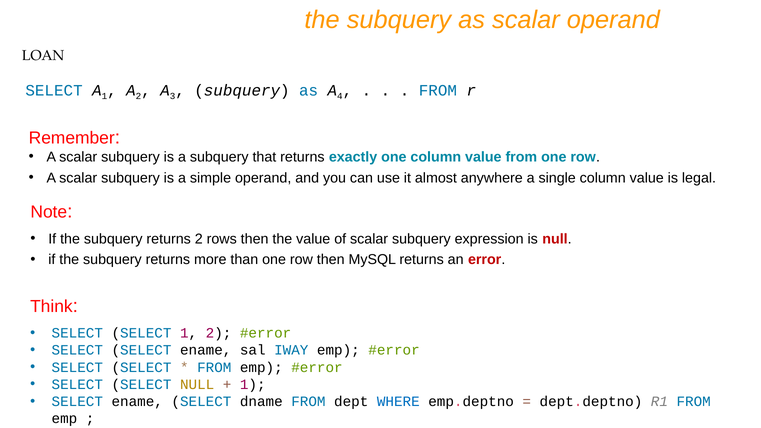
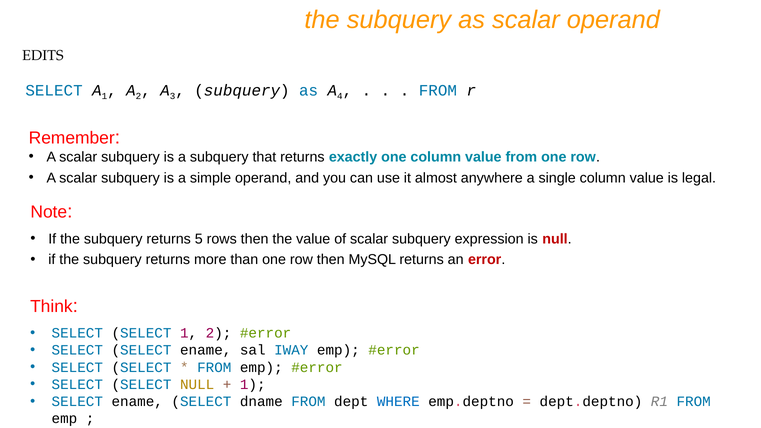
LOAN: LOAN -> EDITS (43, 56)
returns 2: 2 -> 5 (199, 239)
